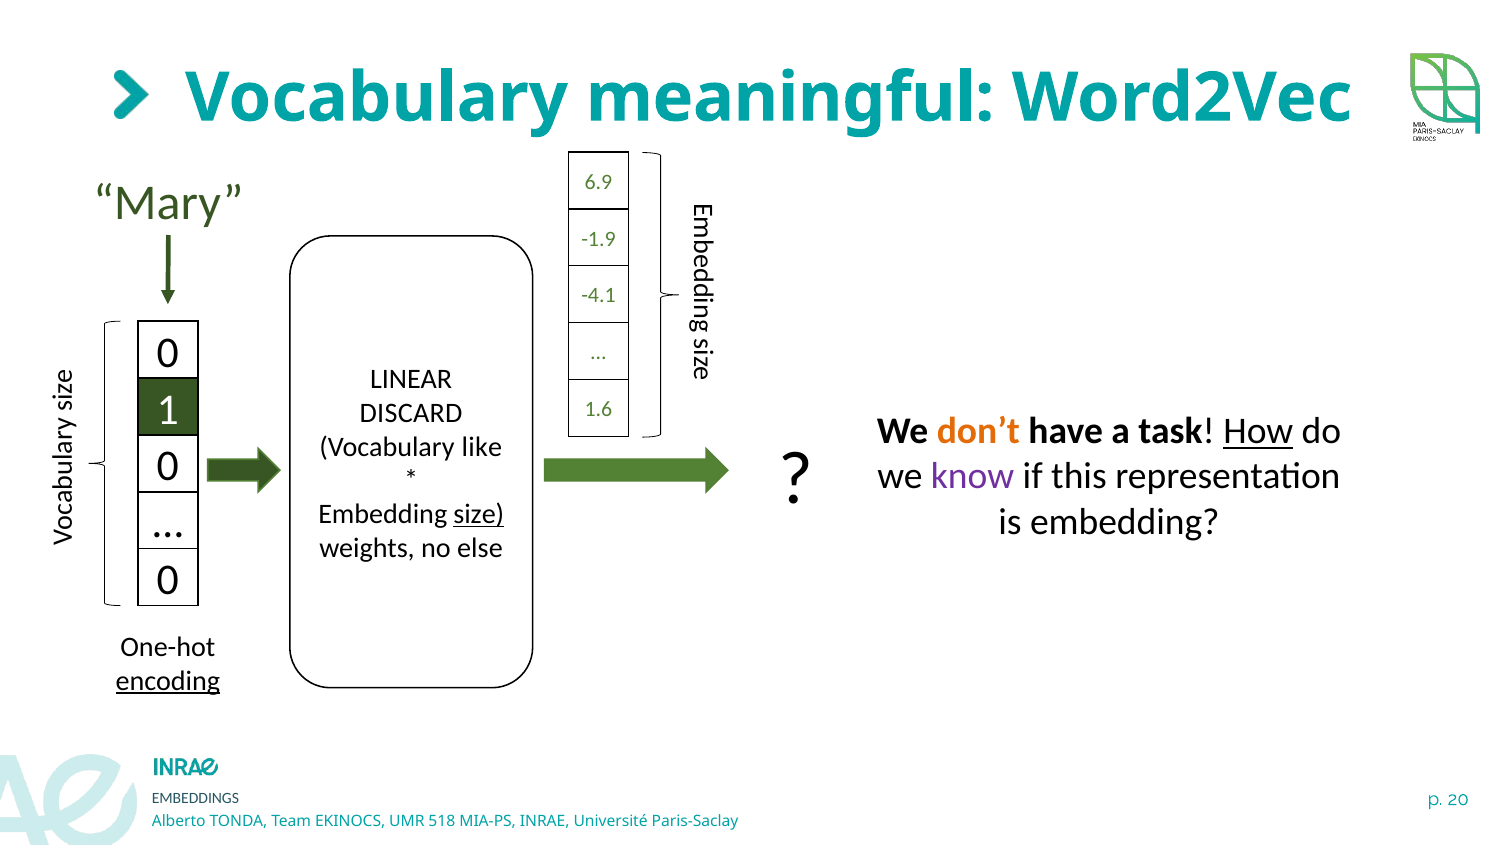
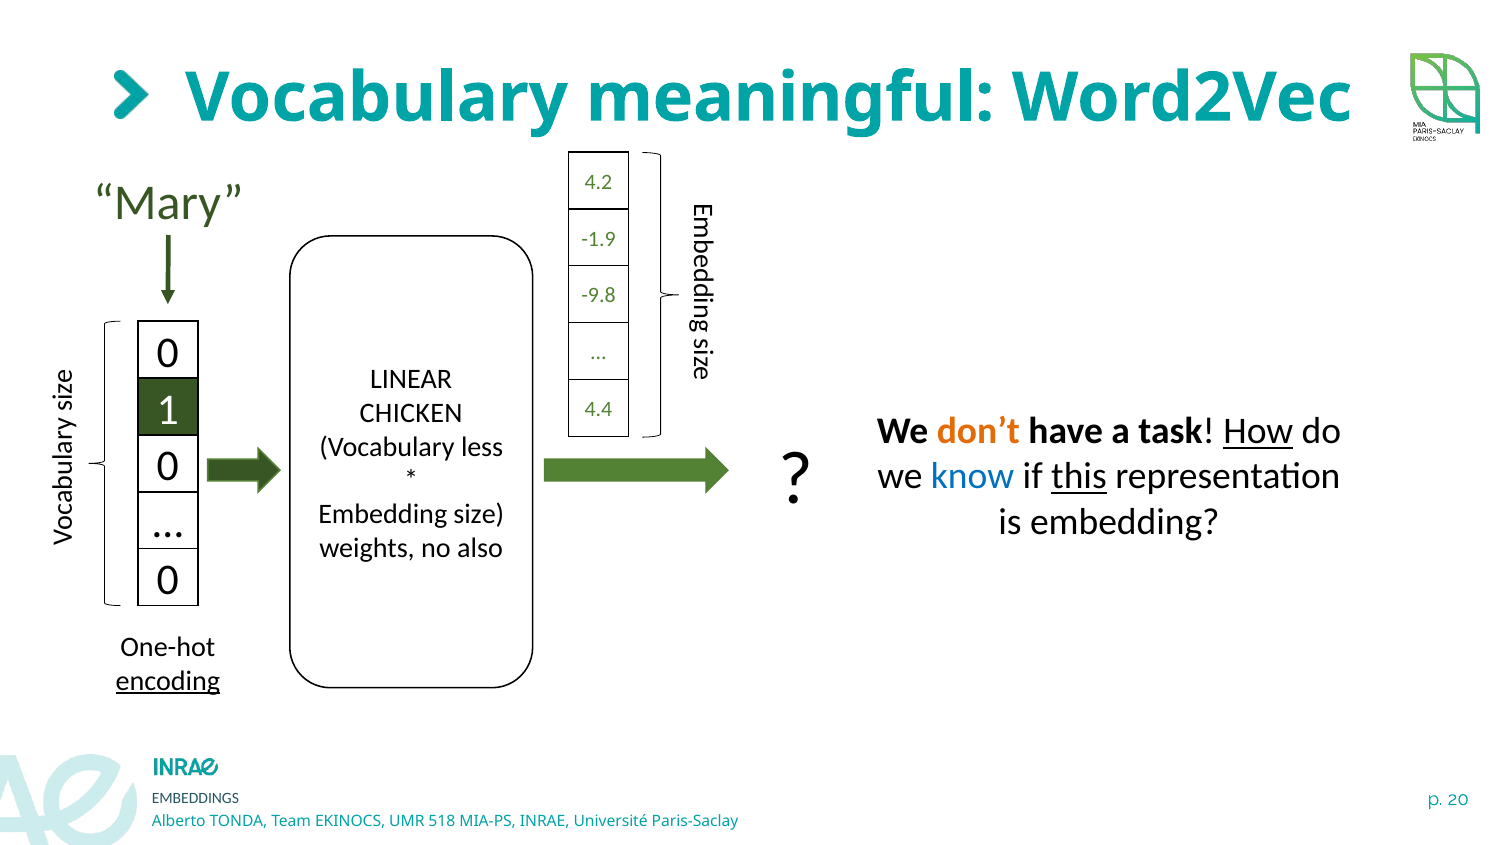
6.9: 6.9 -> 4.2 (598, 182)
-4.1: -4.1 -> -9.8 (598, 296)
1.6: 1.6 -> 4.4 (598, 409)
DISCARD: DISCARD -> CHICKEN (411, 413)
like: like -> less (482, 447)
know colour: purple -> blue (973, 477)
this underline: none -> present (1079, 477)
size underline: present -> none (479, 514)
else: else -> also (480, 548)
